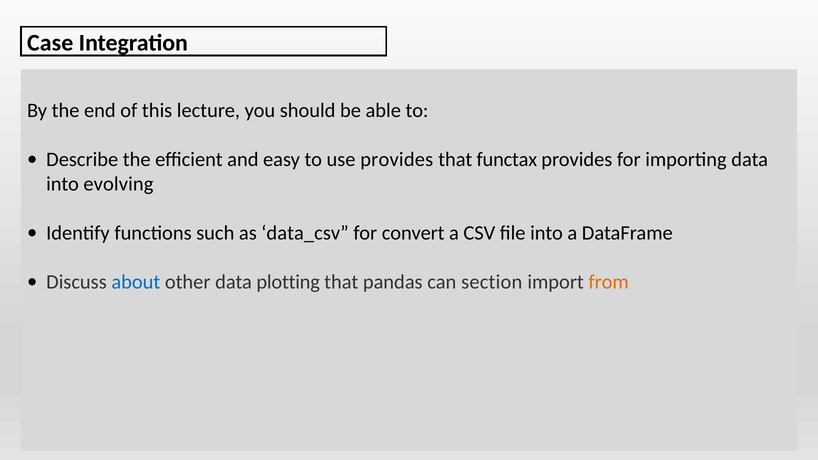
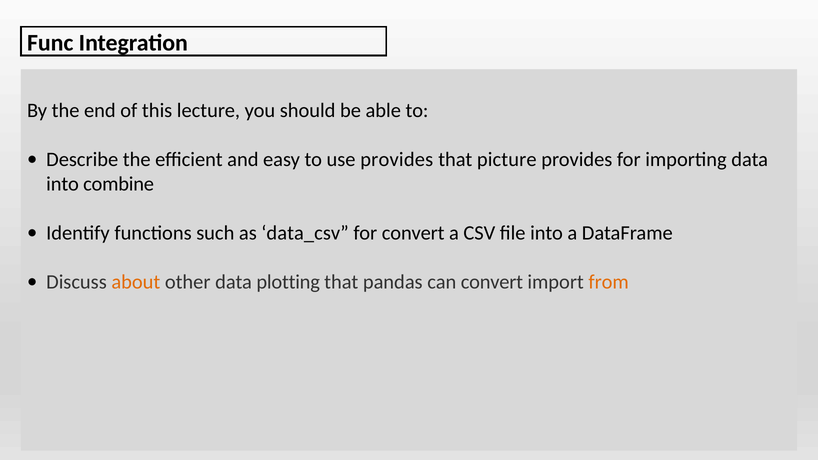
Case: Case -> Func (50, 43)
functax: functax -> picture (507, 160)
evolving: evolving -> combine (119, 184)
about colour: blue -> orange (136, 282)
can section: section -> convert (492, 282)
